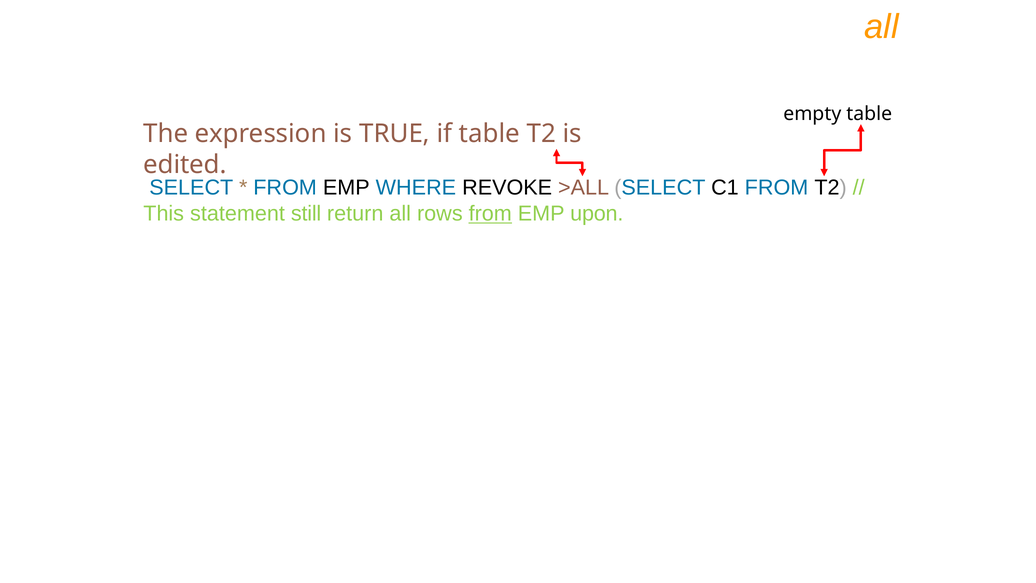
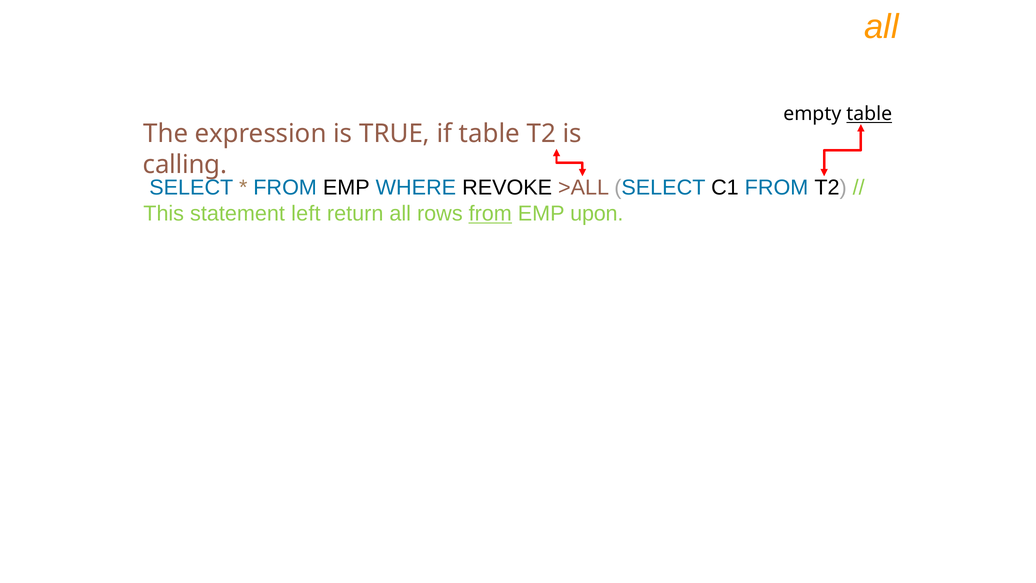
table underline: none -> present (869, 114)
edited: edited -> calling (185, 164)
still: still -> left (306, 214)
